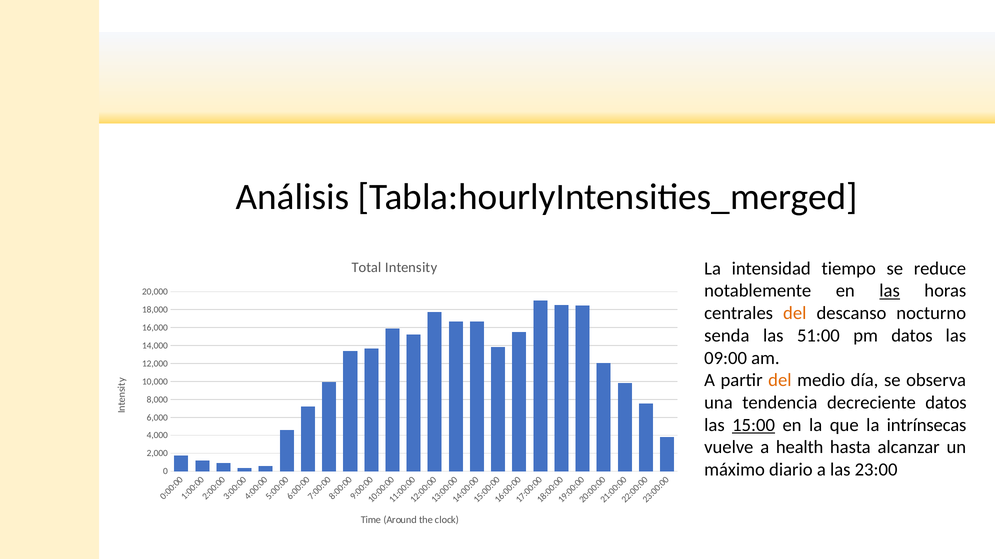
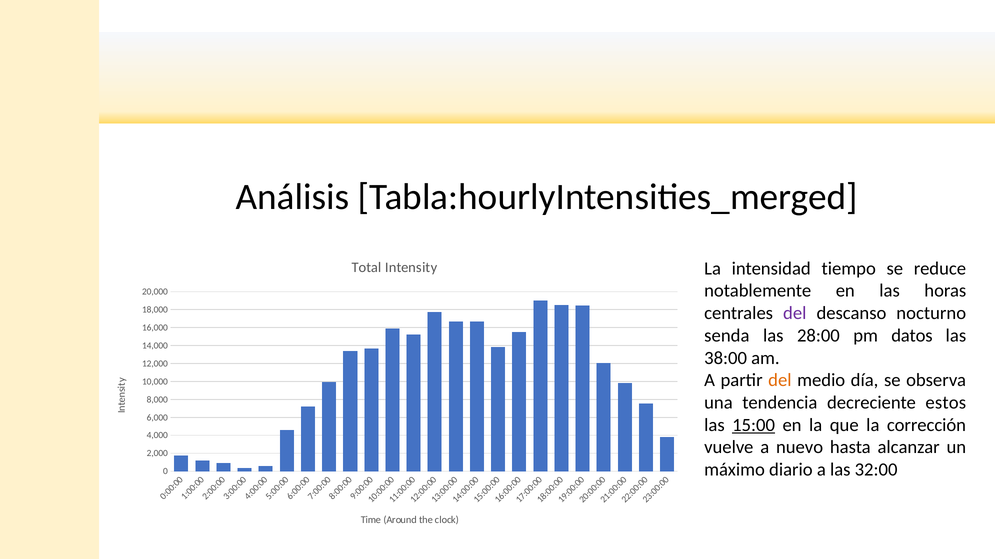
las underline: present -> none (890, 291)
del colour: orange -> purple (795, 314)
51:00: 51:00 -> 28:00 (818, 336)
09:00: 09:00 -> 38:00 (726, 358)
decreciente datos: datos -> estos (946, 403)
intrínsecas: intrínsecas -> corrección (926, 425)
health: health -> nuevo (800, 448)
23:00: 23:00 -> 32:00 (876, 470)
